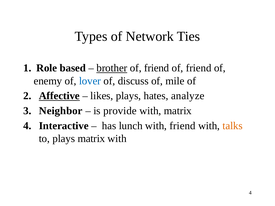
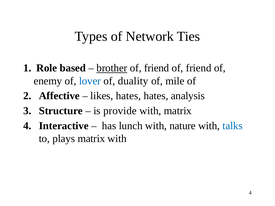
discuss: discuss -> duality (133, 81)
Affective underline: present -> none (59, 96)
likes plays: plays -> hates (128, 96)
analyze: analyze -> analysis (188, 96)
Neighbor: Neighbor -> Structure (61, 111)
with friend: friend -> nature (183, 126)
talks colour: orange -> blue (233, 126)
